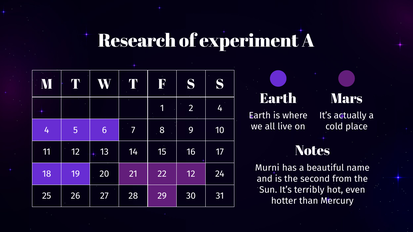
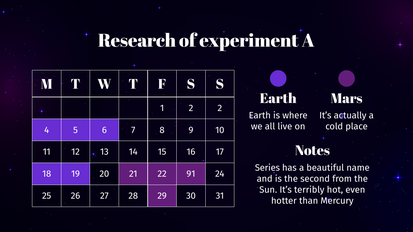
2 4: 4 -> 2 (220, 108)
Murni: Murni -> Series (267, 168)
22 12: 12 -> 91 (191, 174)
